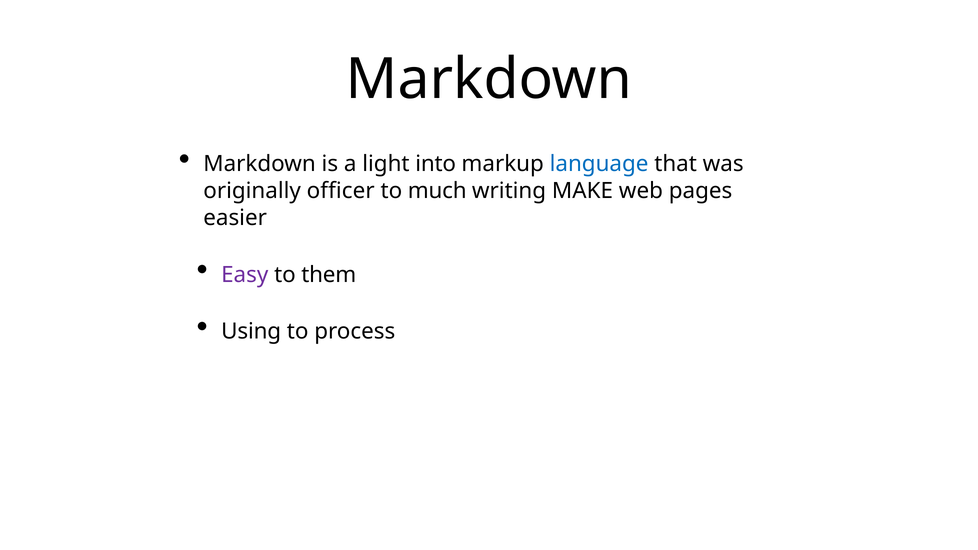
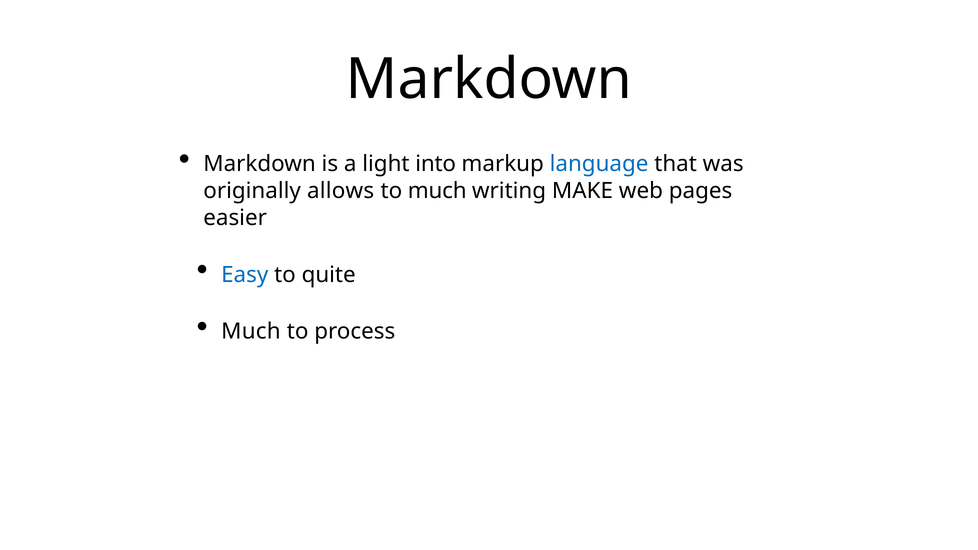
officer: officer -> allows (341, 191)
Easy colour: purple -> blue (245, 275)
them: them -> quite (329, 275)
Using: Using -> Much (251, 332)
